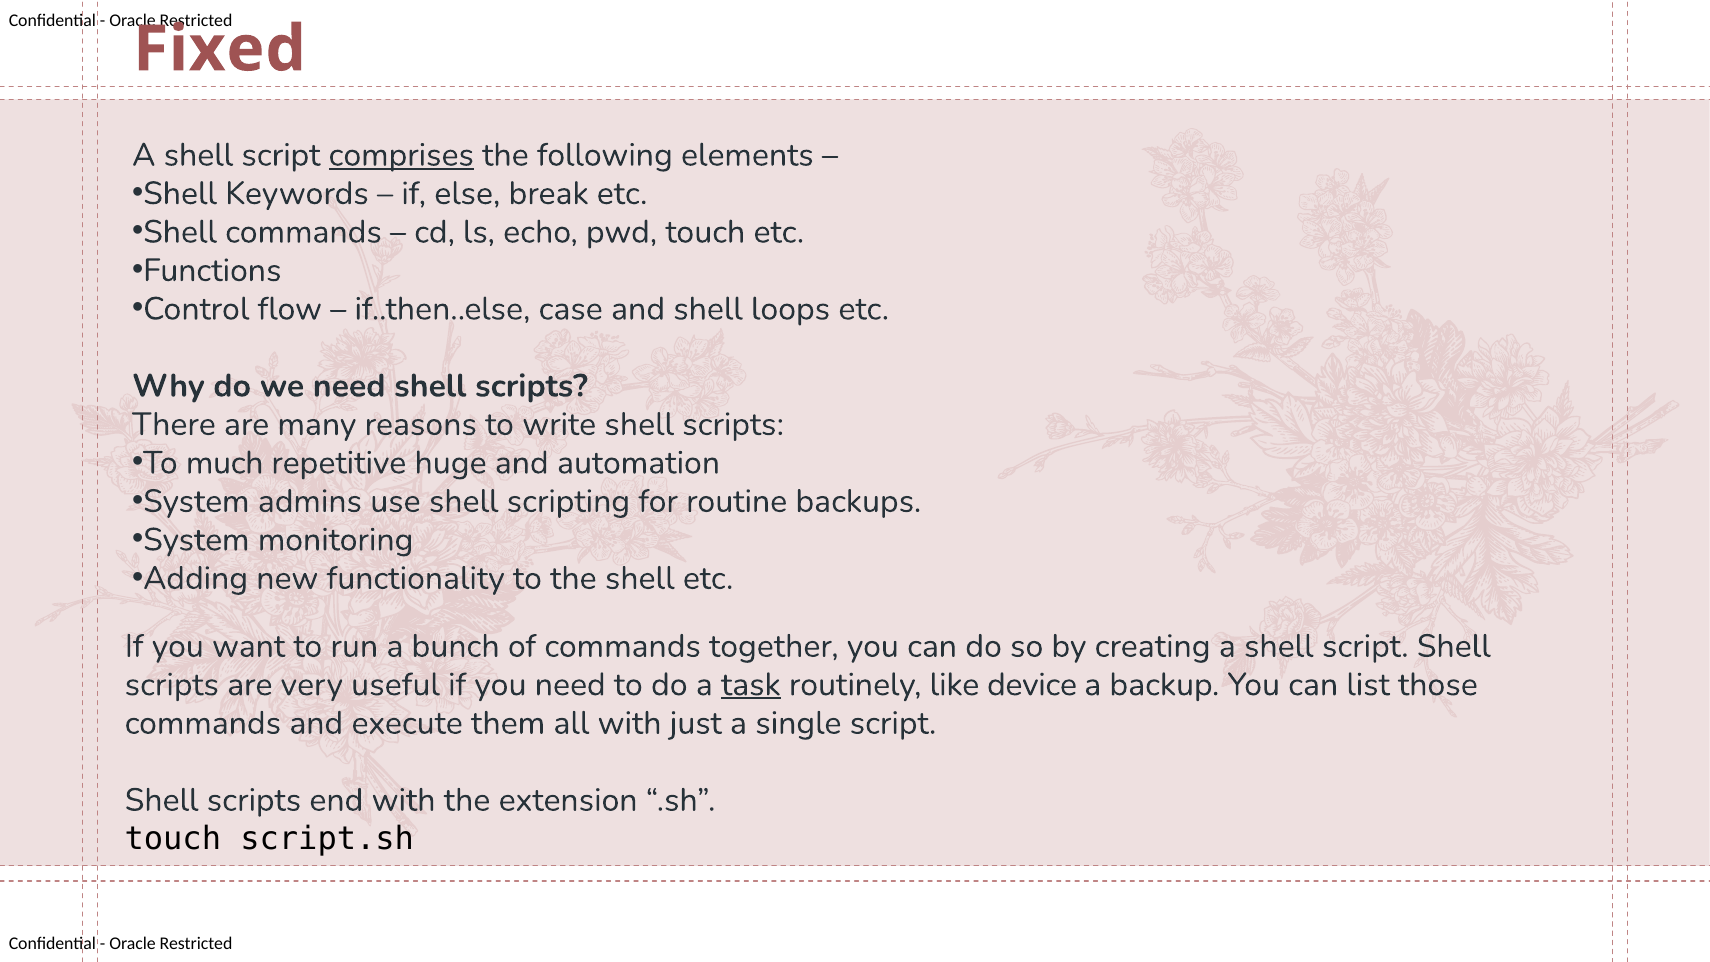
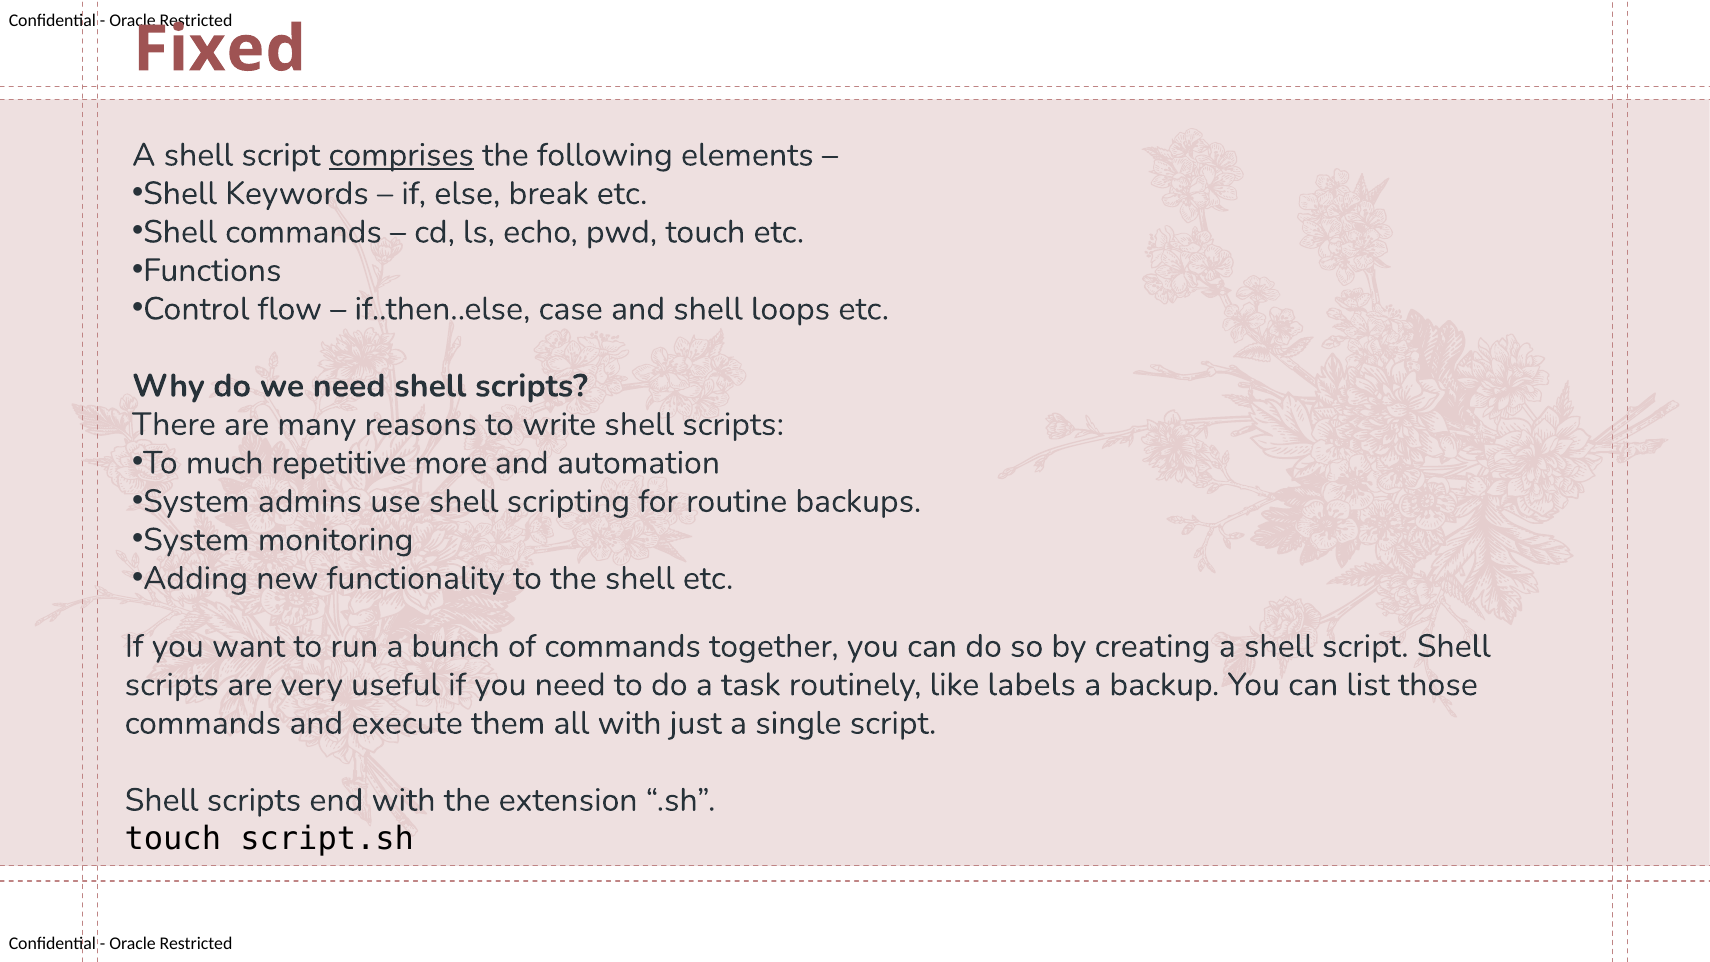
huge: huge -> more (451, 463)
task underline: present -> none (751, 685)
device: device -> labels (1032, 685)
